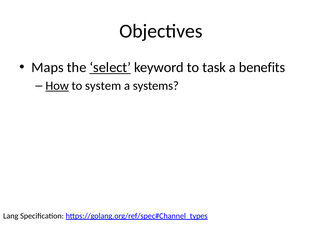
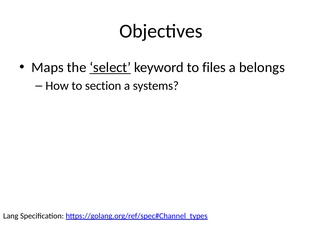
task: task -> files (214, 68)
benefits: benefits -> belongs (262, 68)
How underline: present -> none (57, 86)
system: system -> section (103, 86)
